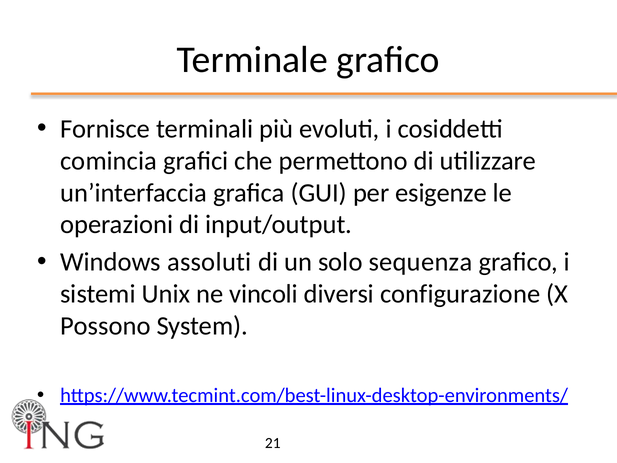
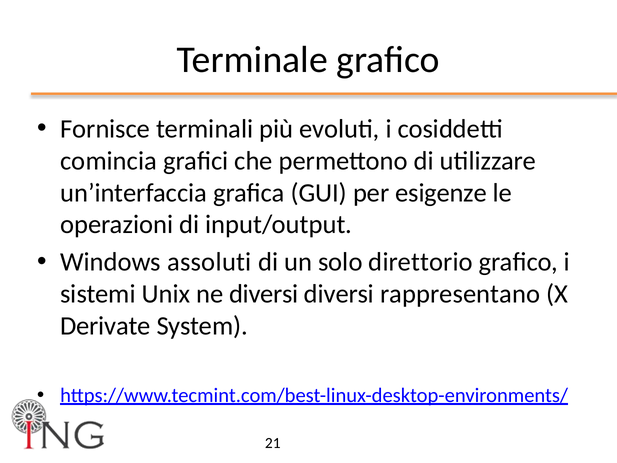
sequenza: sequenza -> direttorio (421, 262)
ne vincoli: vincoli -> diversi (264, 294)
configurazione: configurazione -> rappresentano (460, 294)
Possono: Possono -> Derivate (105, 326)
